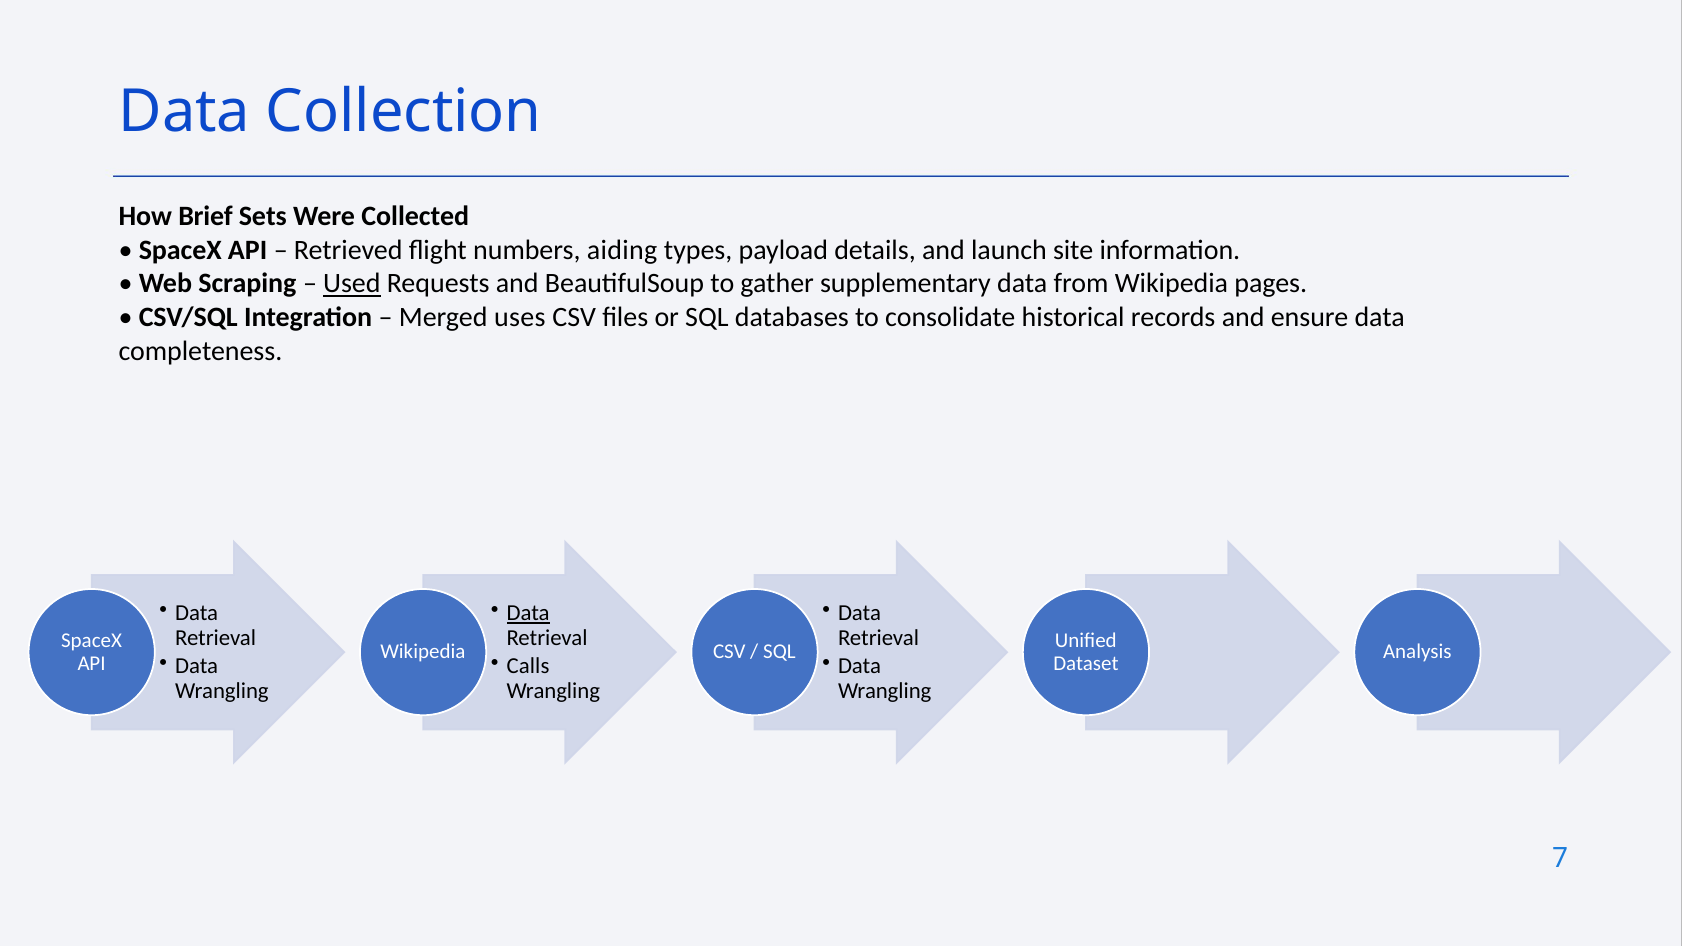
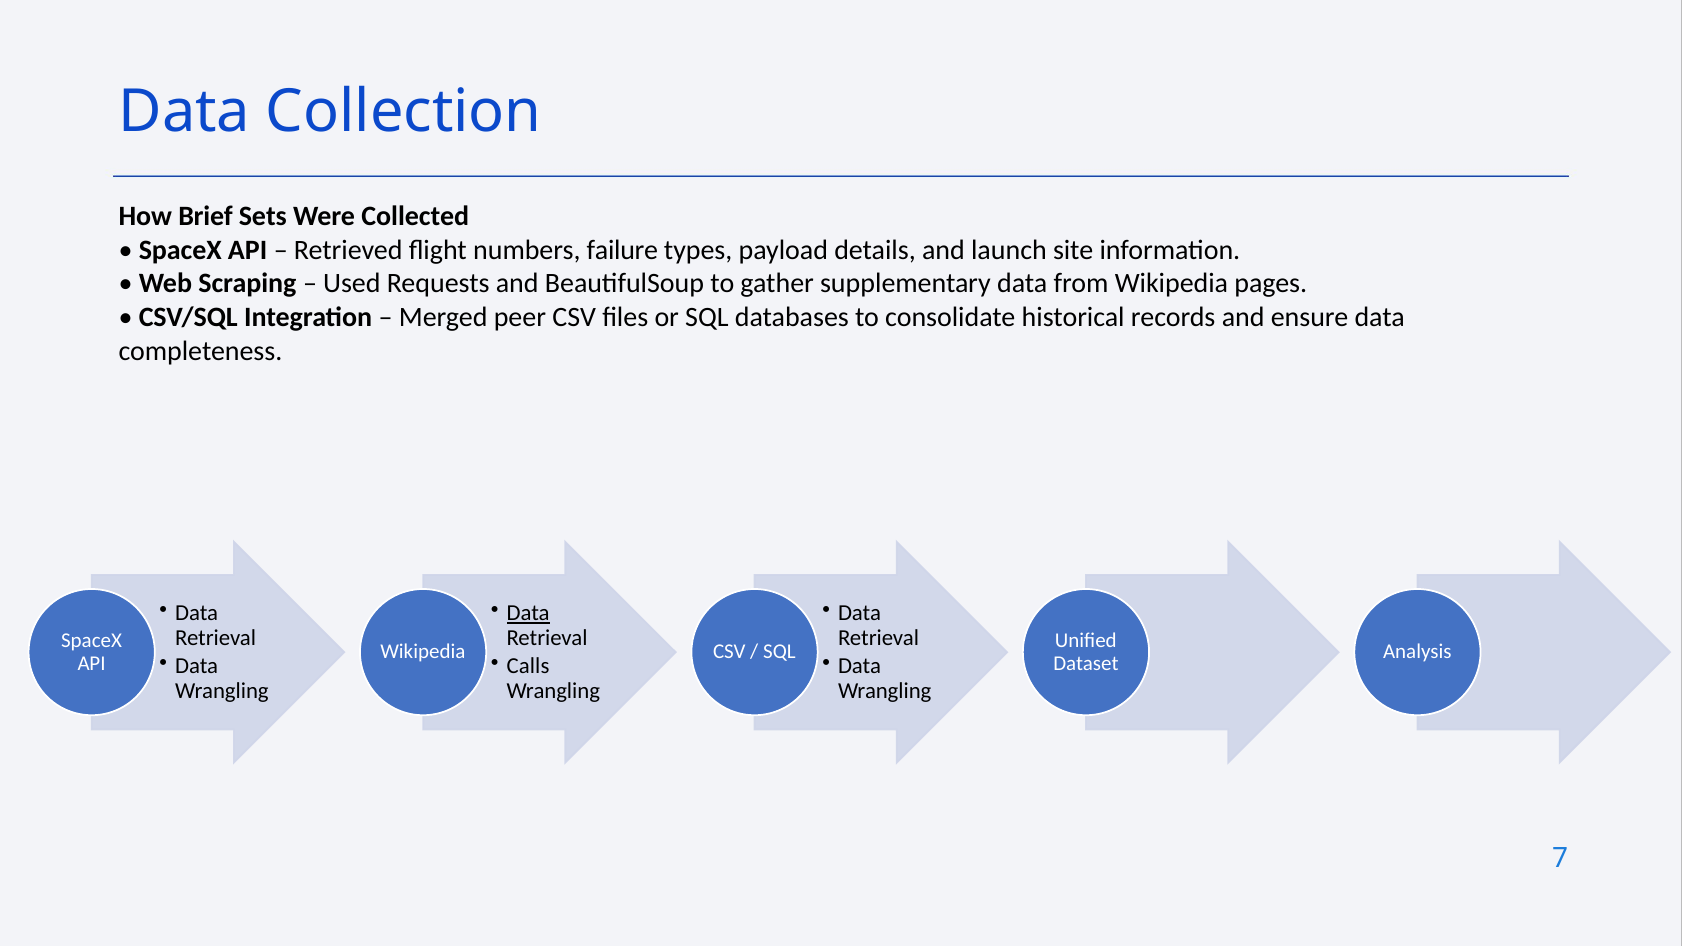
aiding: aiding -> failure (622, 250)
Used underline: present -> none (352, 284)
uses: uses -> peer (520, 317)
